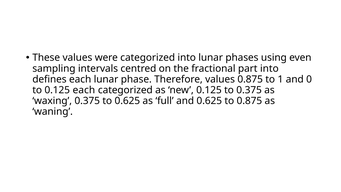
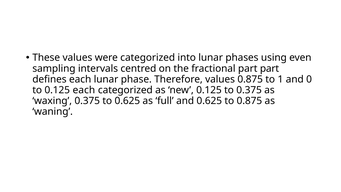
part into: into -> part (269, 68)
